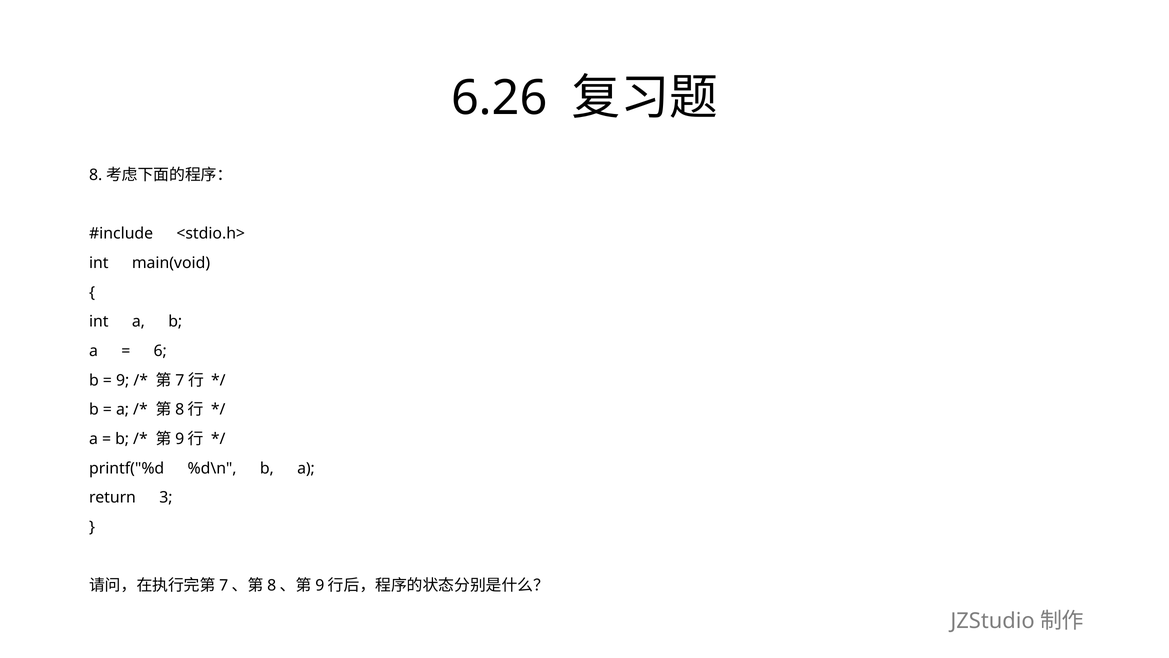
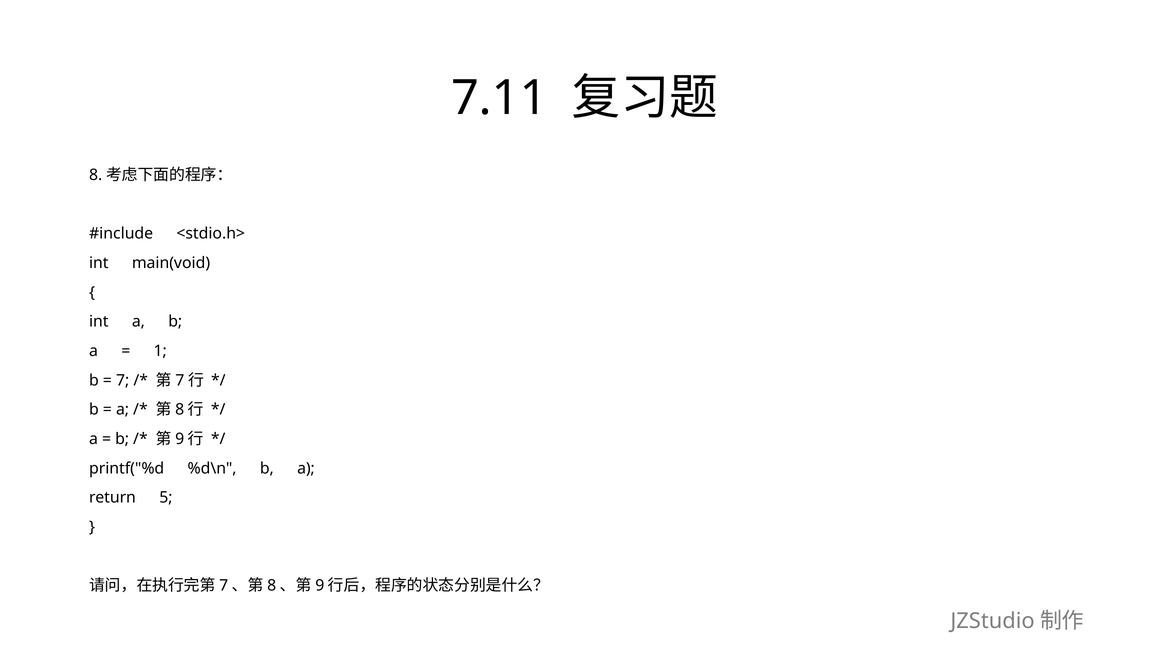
6.26: 6.26 -> 7.11 (499, 98)
6: 6 -> 1 (160, 351)
9: 9 -> 7 (123, 380)
3: 3 -> 5 (166, 497)
